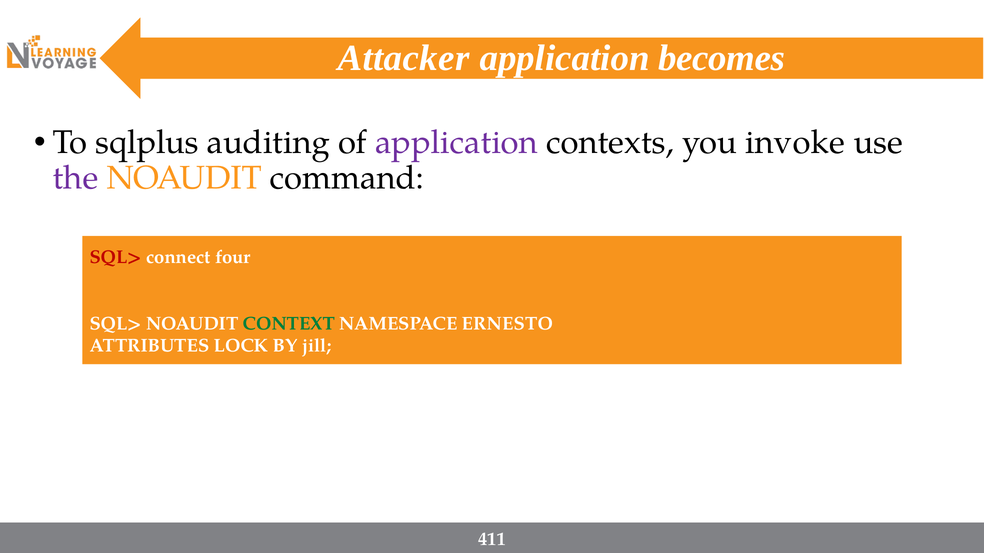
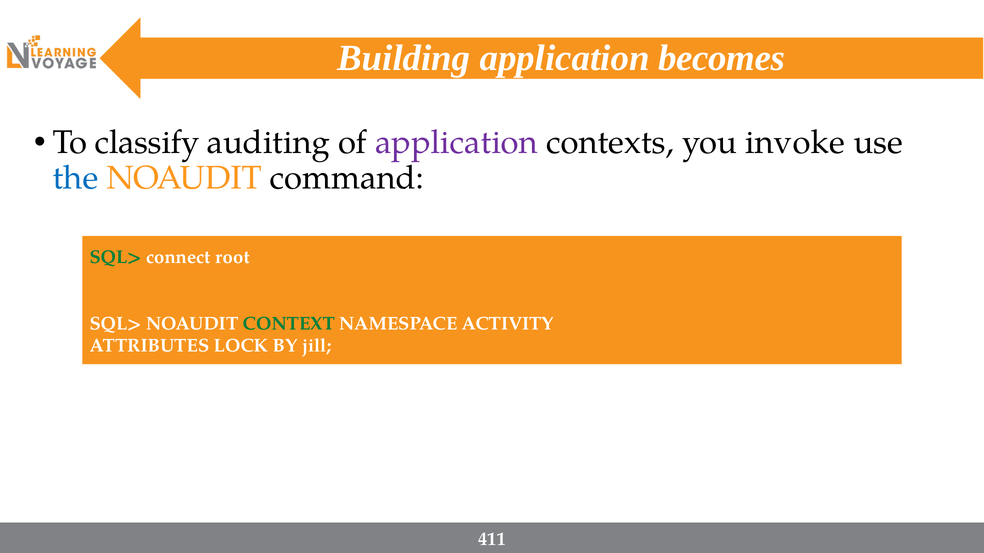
Attacker: Attacker -> Building (404, 58)
sqlplus: sqlplus -> classify (147, 143)
the colour: purple -> blue (75, 178)
SQL> colour: red -> green (116, 257)
four: four -> root (233, 257)
ERNESTO: ERNESTO -> ACTIVITY (508, 324)
